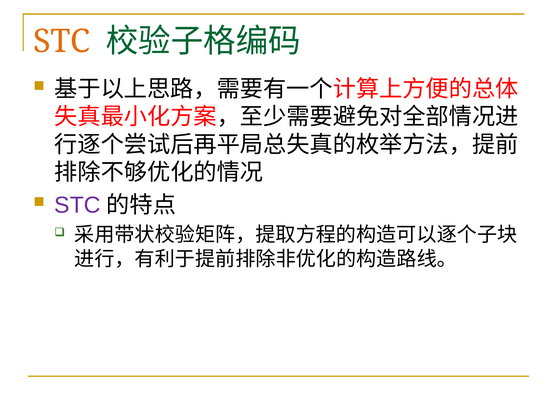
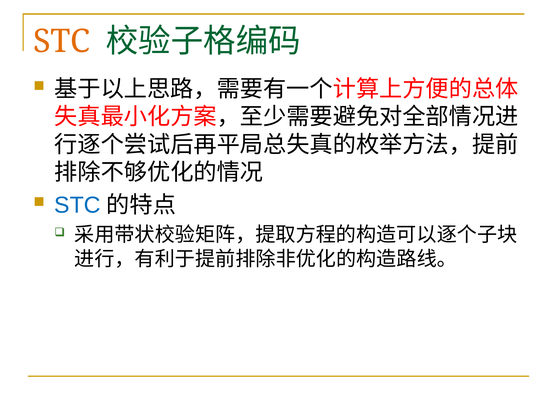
STC colour: purple -> blue (77, 205)
